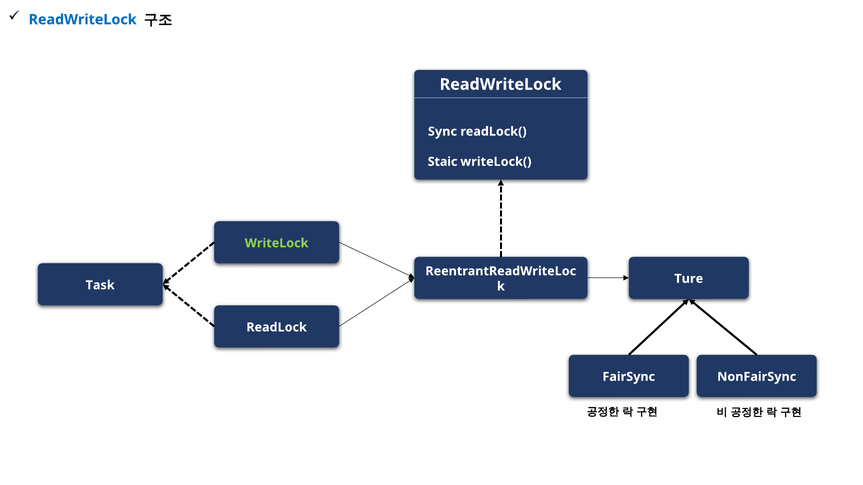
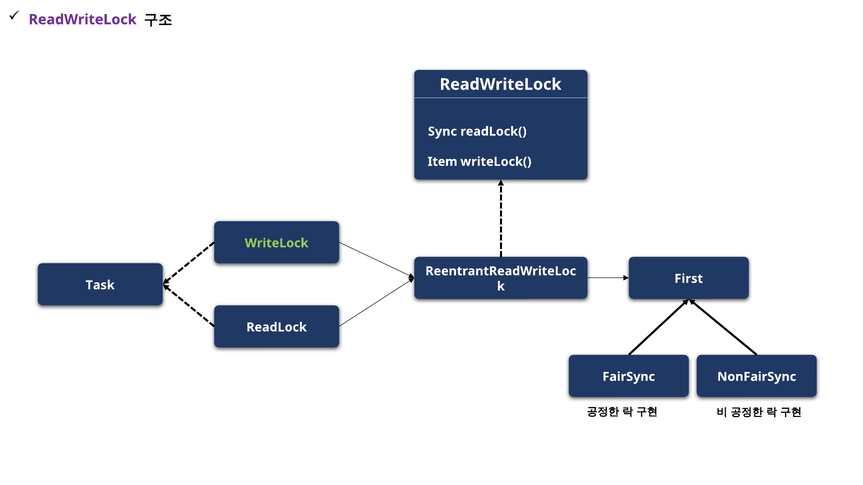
ReadWriteLock colour: blue -> purple (83, 20)
Staic: Staic -> Item (443, 162)
Ture: Ture -> First (689, 279)
